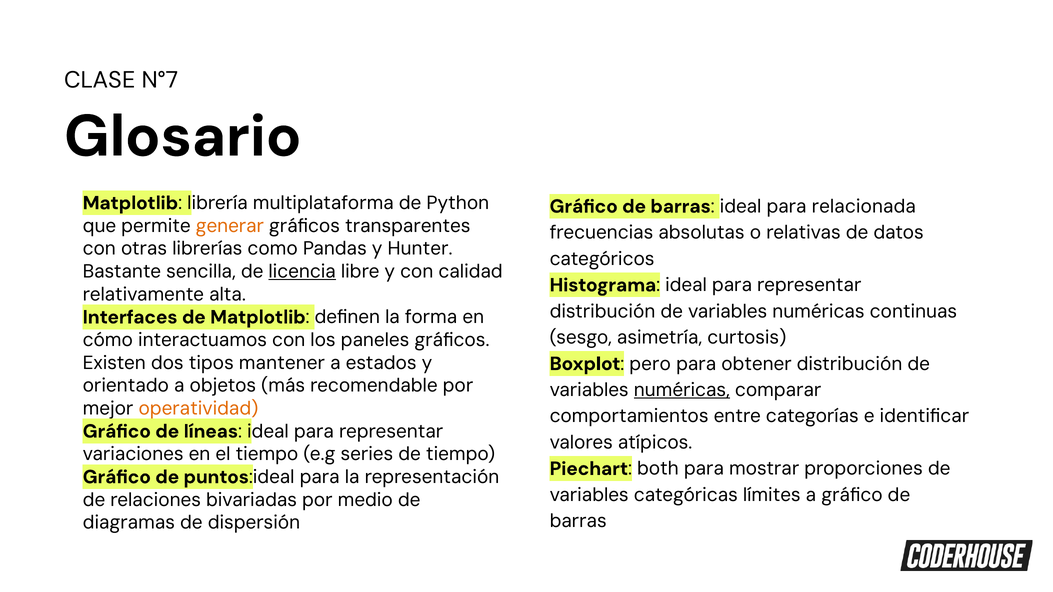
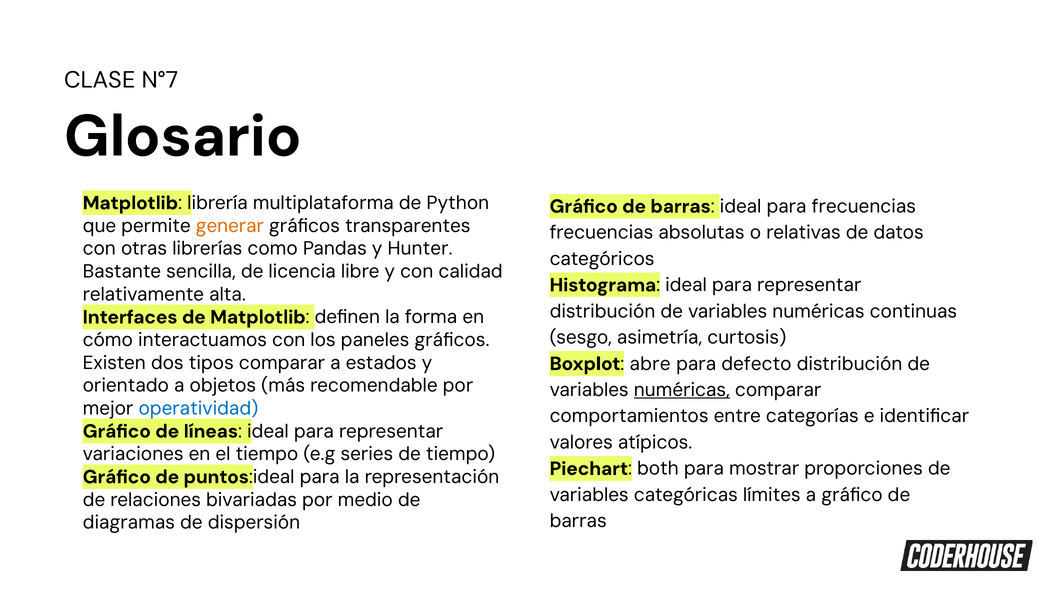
para relacionada: relacionada -> frecuencias (864, 206)
licencia underline: present -> none (302, 272)
tipos mantener: mantener -> comparar (282, 363)
pero: pero -> abre (650, 364)
obtener: obtener -> defecto (756, 364)
operatividad colour: orange -> blue (198, 409)
